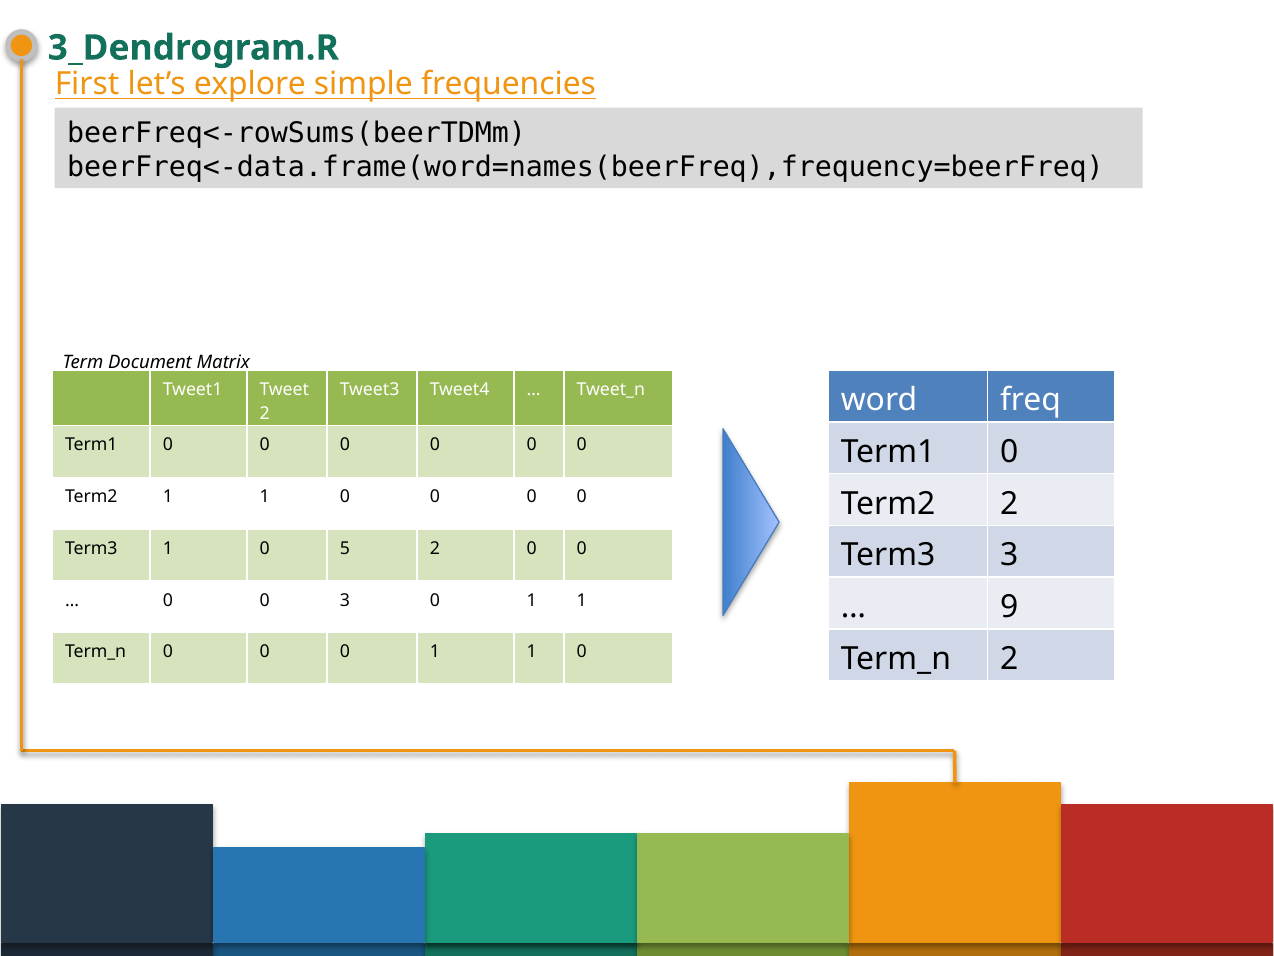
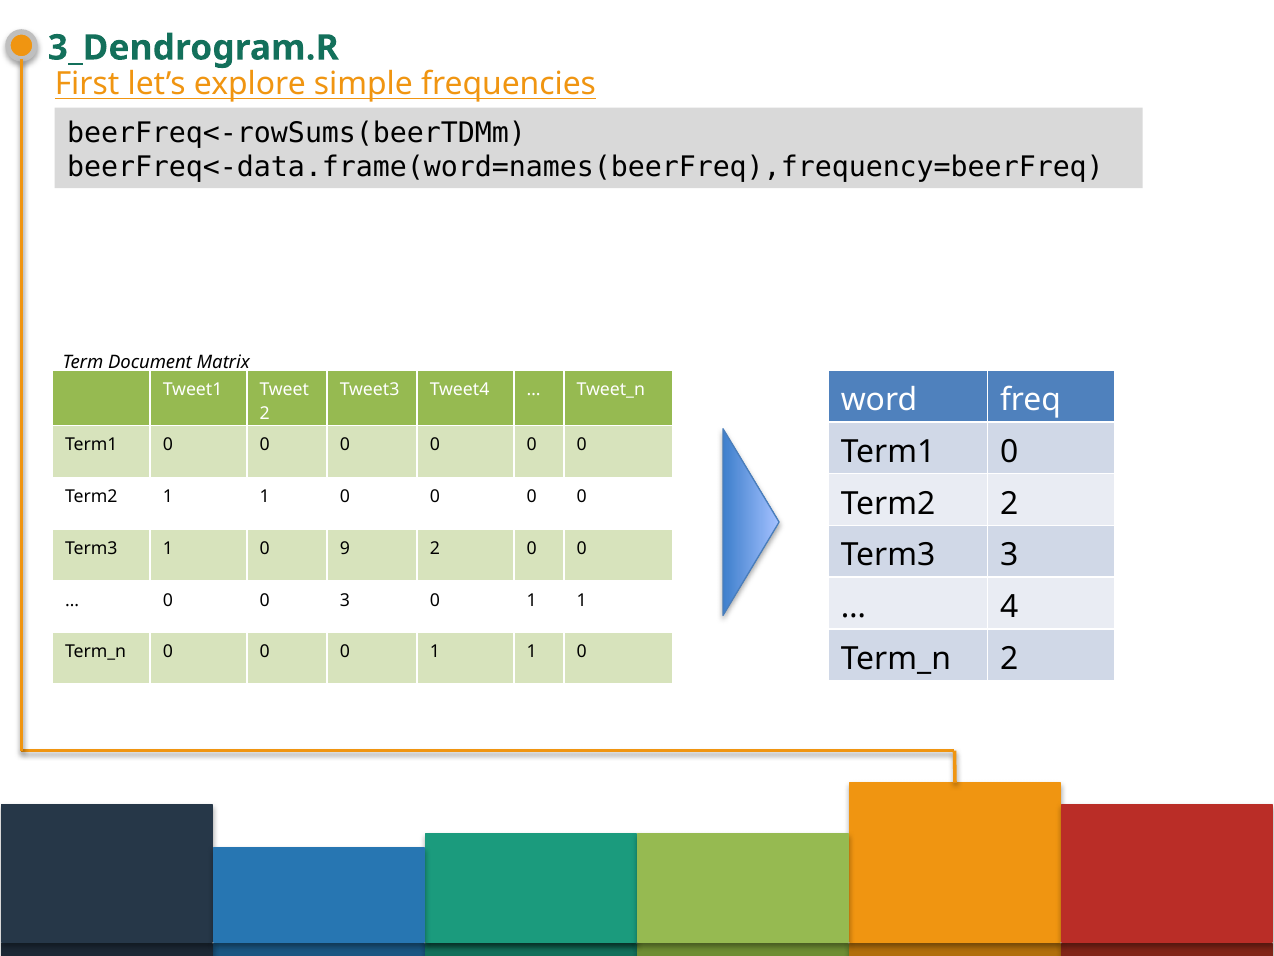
5: 5 -> 9 (345, 548)
9: 9 -> 4 (1009, 607)
